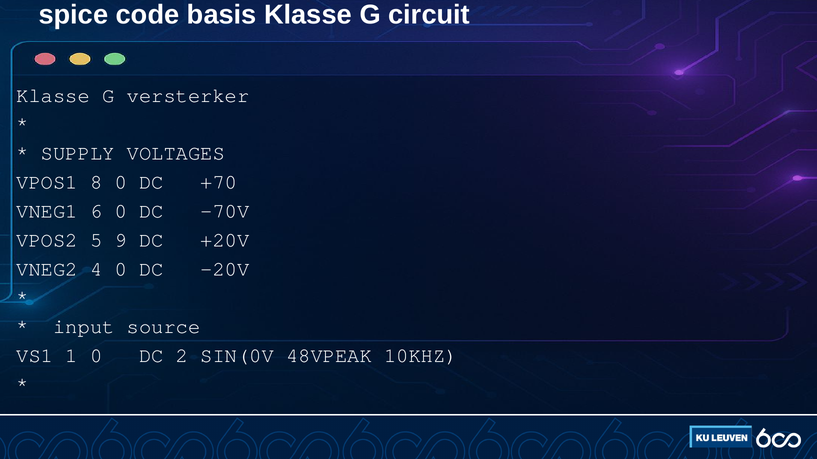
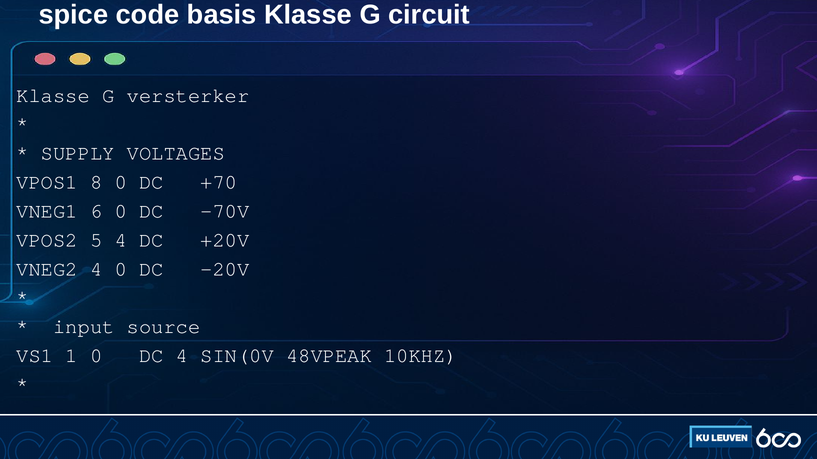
5 9: 9 -> 4 (121, 240)
DC 2: 2 -> 4 (182, 356)
